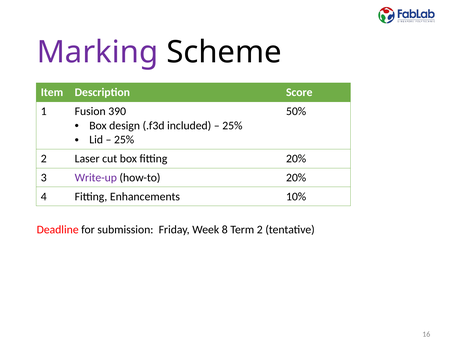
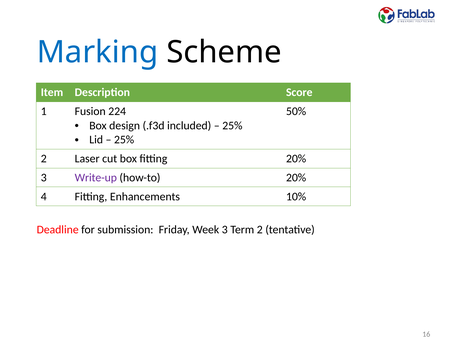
Marking colour: purple -> blue (98, 52)
390: 390 -> 224 (117, 111)
Week 8: 8 -> 3 (225, 230)
